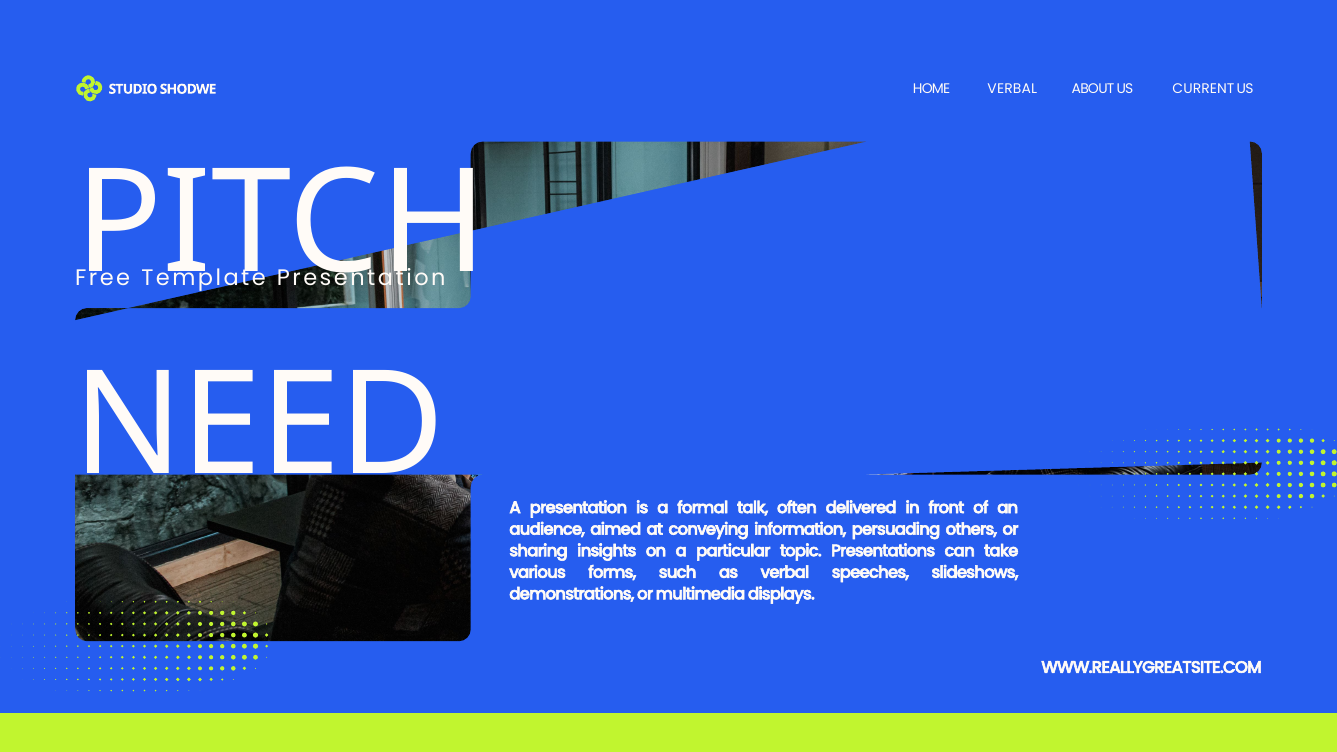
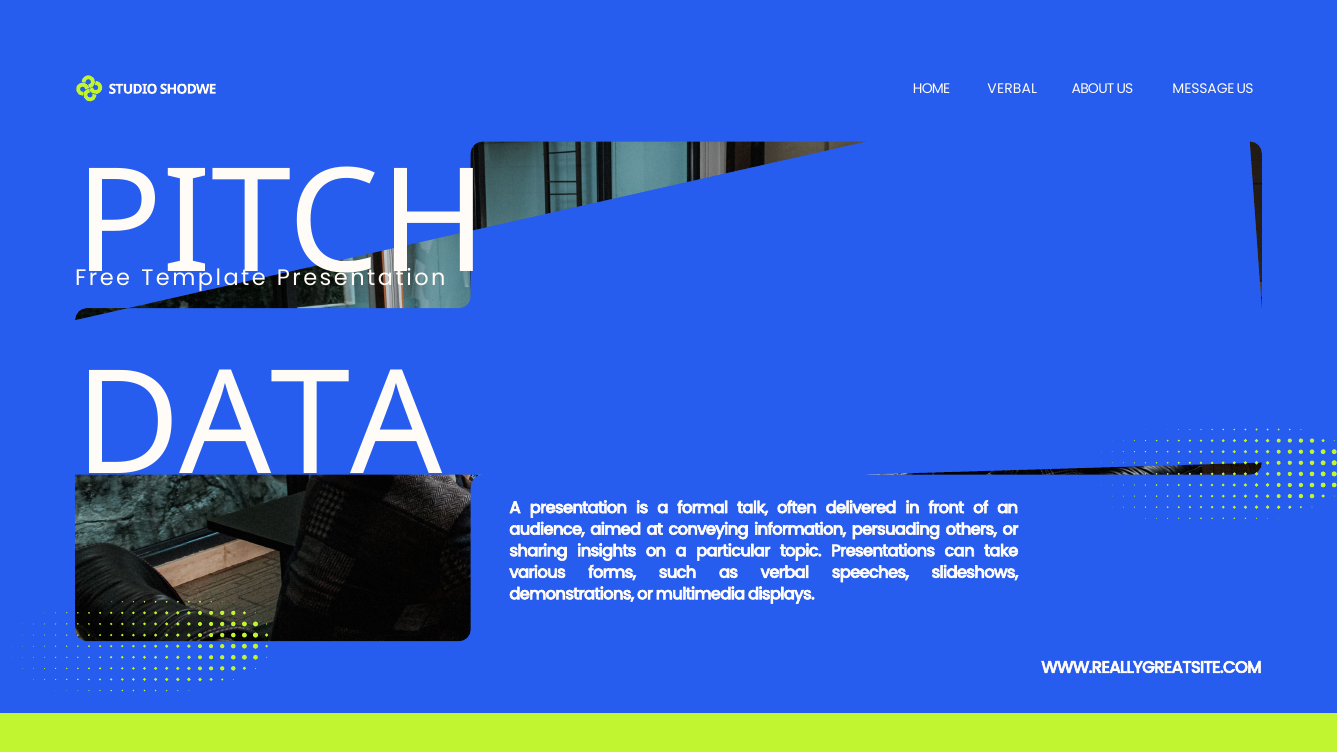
CURRENT: CURRENT -> MESSAGE (1204, 89)
NEED: NEED -> DATA (259, 426)
